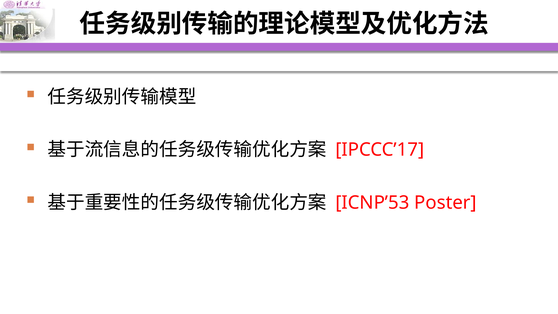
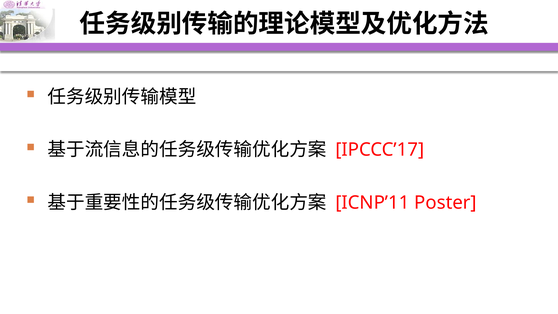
ICNP’53: ICNP’53 -> ICNP’11 (372, 202)
